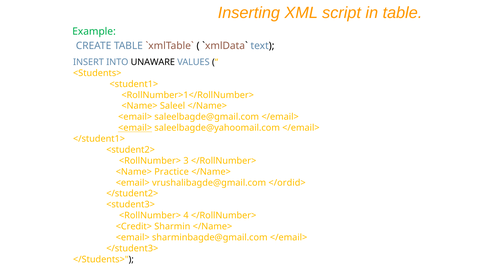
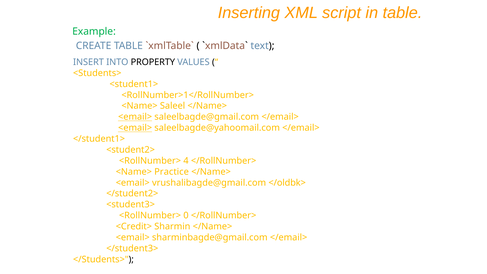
UNAWARE: UNAWARE -> PROPERTY (153, 62)
<email> underline: none -> present (135, 117)
3: 3 -> 4 (186, 161)
</ordid>: </ordid> -> </oldbk> (287, 183)
4: 4 -> 0 (186, 216)
